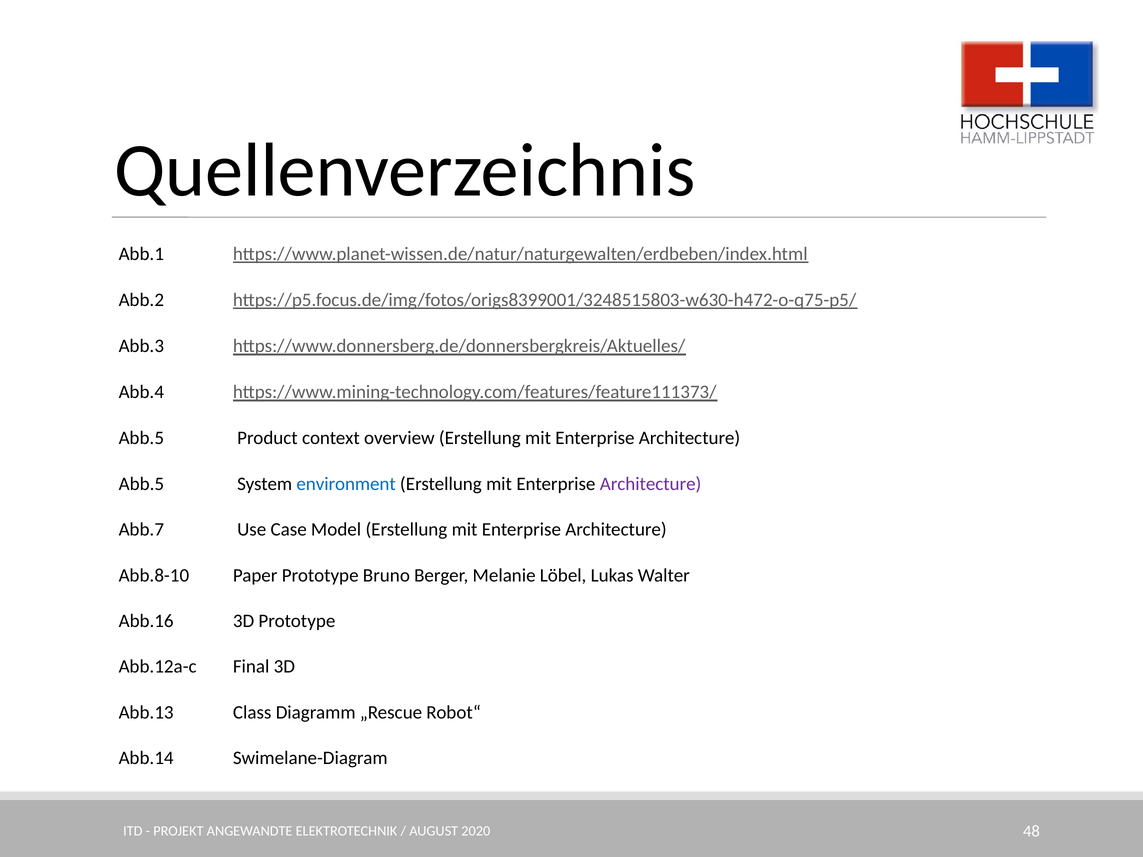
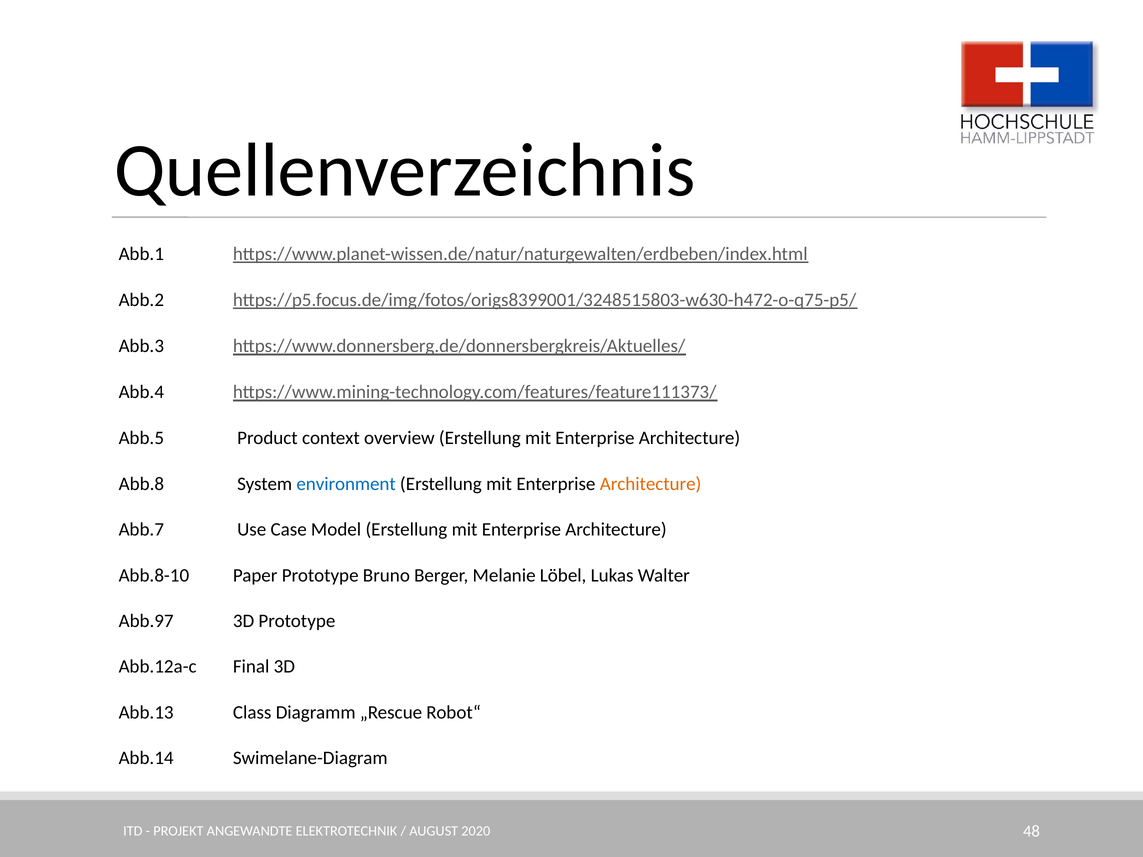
Abb.5: Abb.5 -> Abb.8 (141, 484)
Architecture colour: purple -> orange (651, 484)
Abb.16: Abb.16 -> Abb.97 (146, 621)
